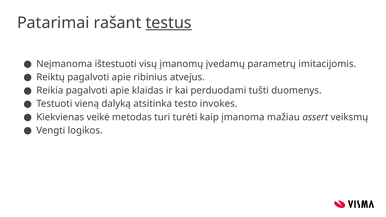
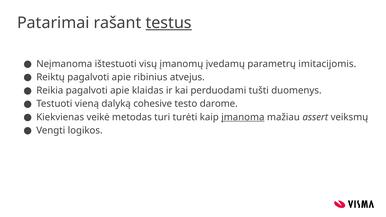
atsitinka: atsitinka -> cohesive (153, 104)
invokes: invokes -> darome (219, 104)
įmanoma underline: none -> present (243, 117)
